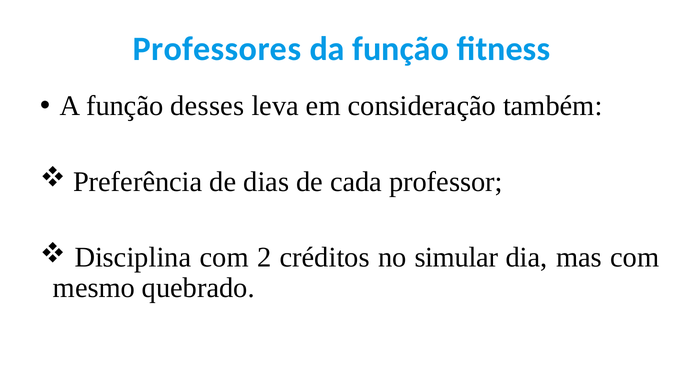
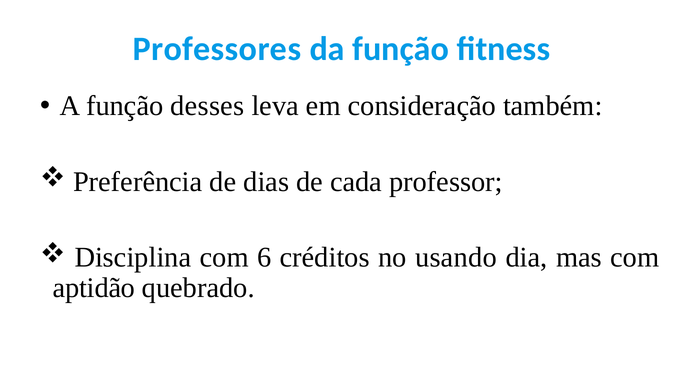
2: 2 -> 6 (264, 257)
simular: simular -> usando (456, 257)
mesmo: mesmo -> aptidão (94, 288)
